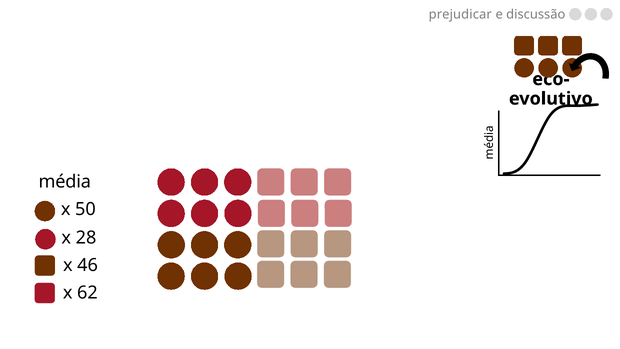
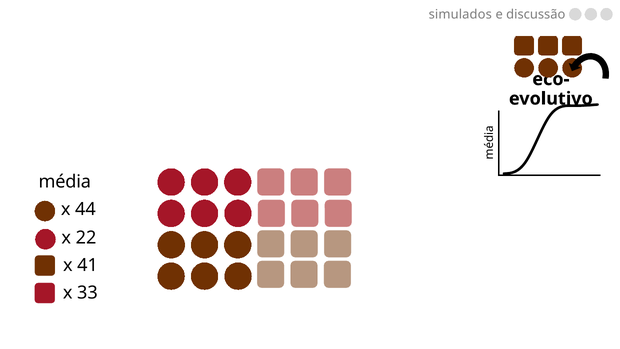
prejudicar: prejudicar -> simulados (460, 15)
50: 50 -> 44 (85, 209)
28: 28 -> 22 (86, 237)
46: 46 -> 41 (88, 265)
62: 62 -> 33 (87, 293)
